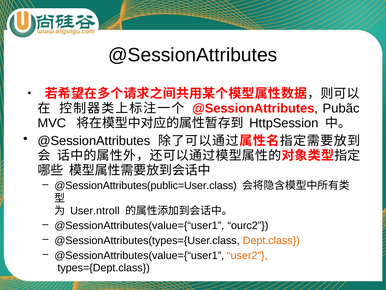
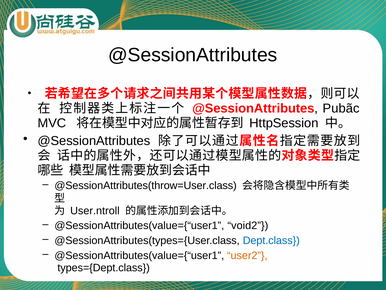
@SessionAttributes(public=User.class: @SessionAttributes(public=User.class -> @SessionAttributes(throw=User.class (146, 185)
ourc2: ourc2 -> void2 (248, 225)
Dept.class colour: orange -> blue (271, 240)
